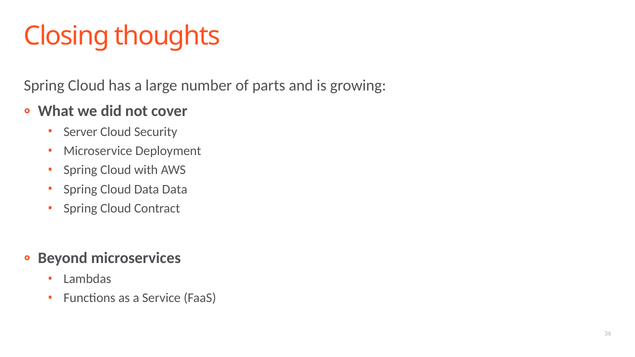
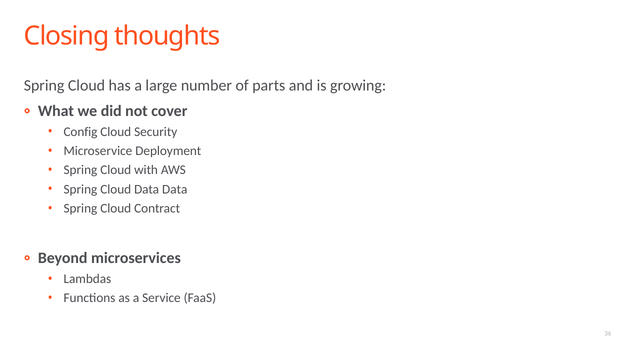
Server: Server -> Config (80, 132)
